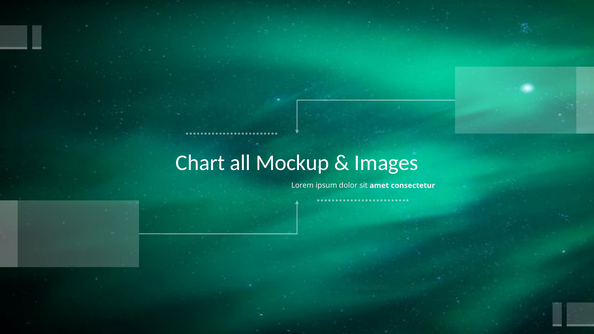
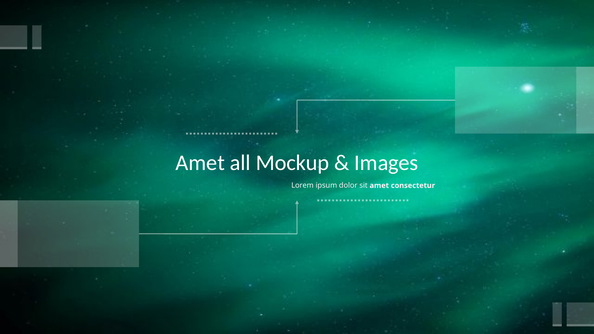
Chart: Chart -> Amet (200, 163)
